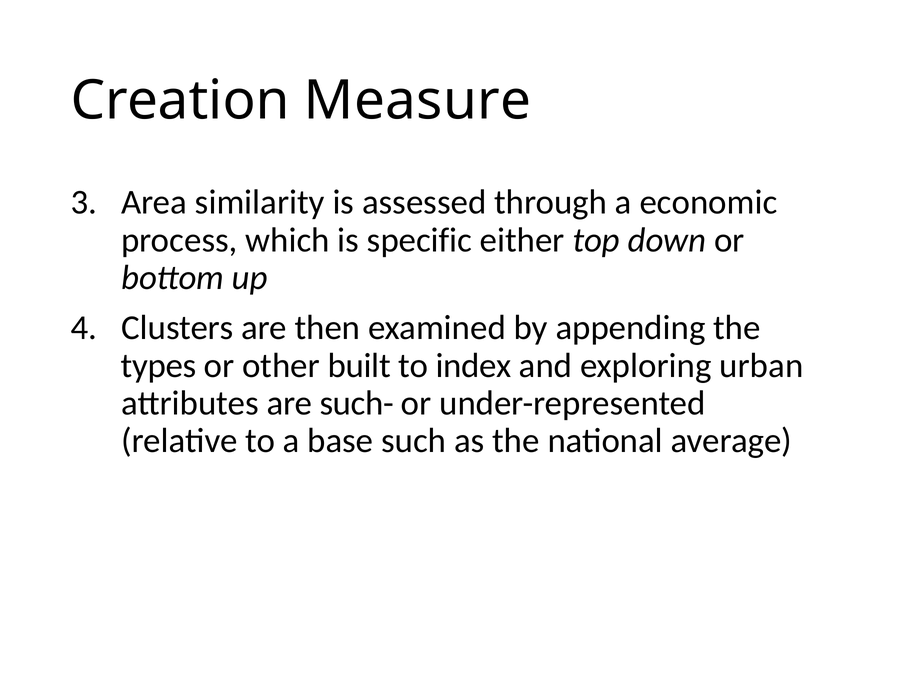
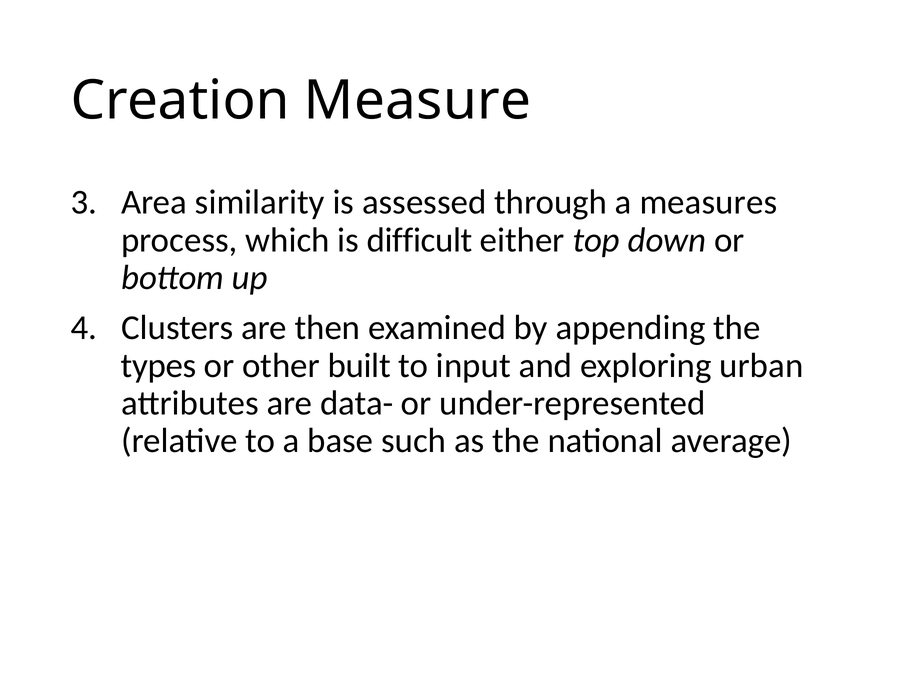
economic: economic -> measures (708, 202)
specific: specific -> difficult (420, 240)
index: index -> input (473, 366)
such-: such- -> data- (357, 404)
